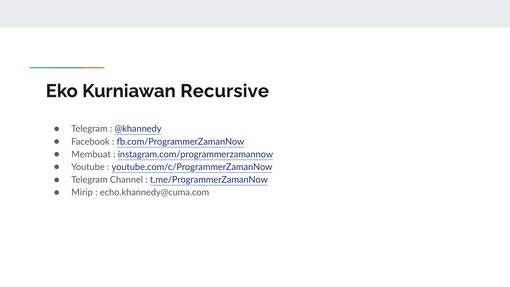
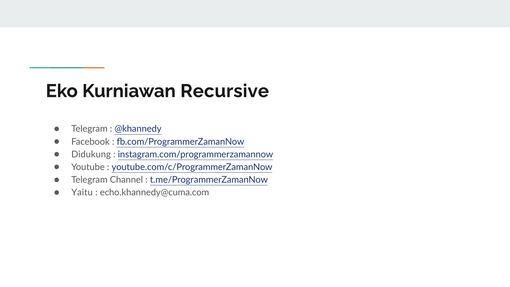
Membuat: Membuat -> Didukung (91, 154)
Mirip: Mirip -> Yaitu (82, 192)
